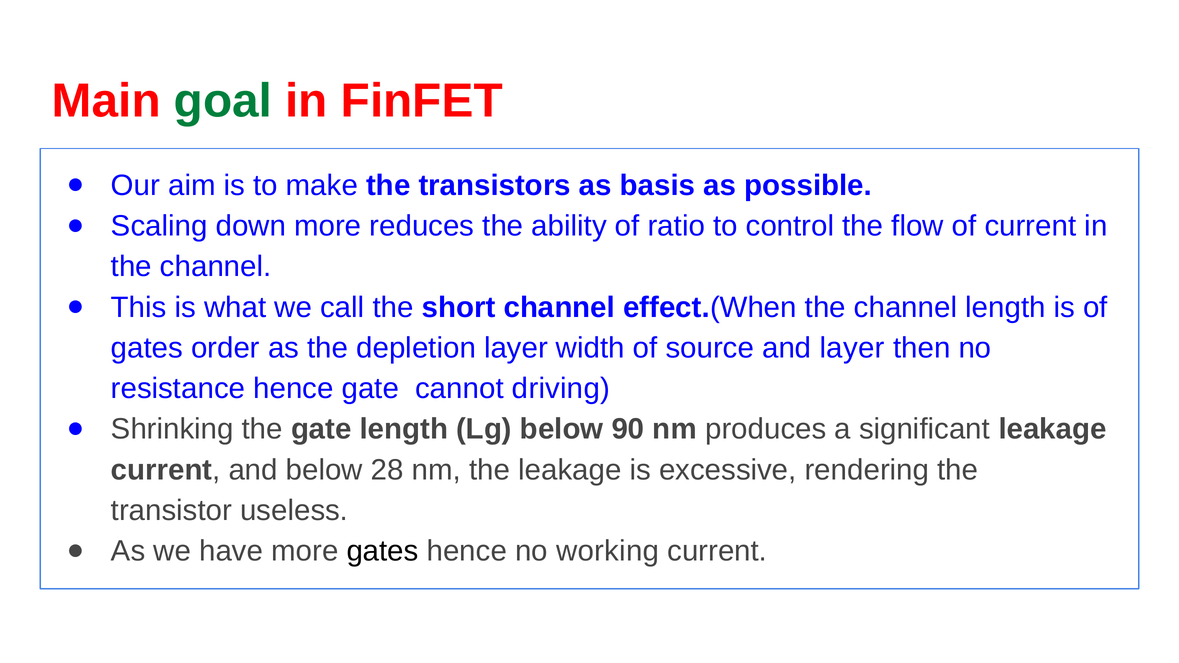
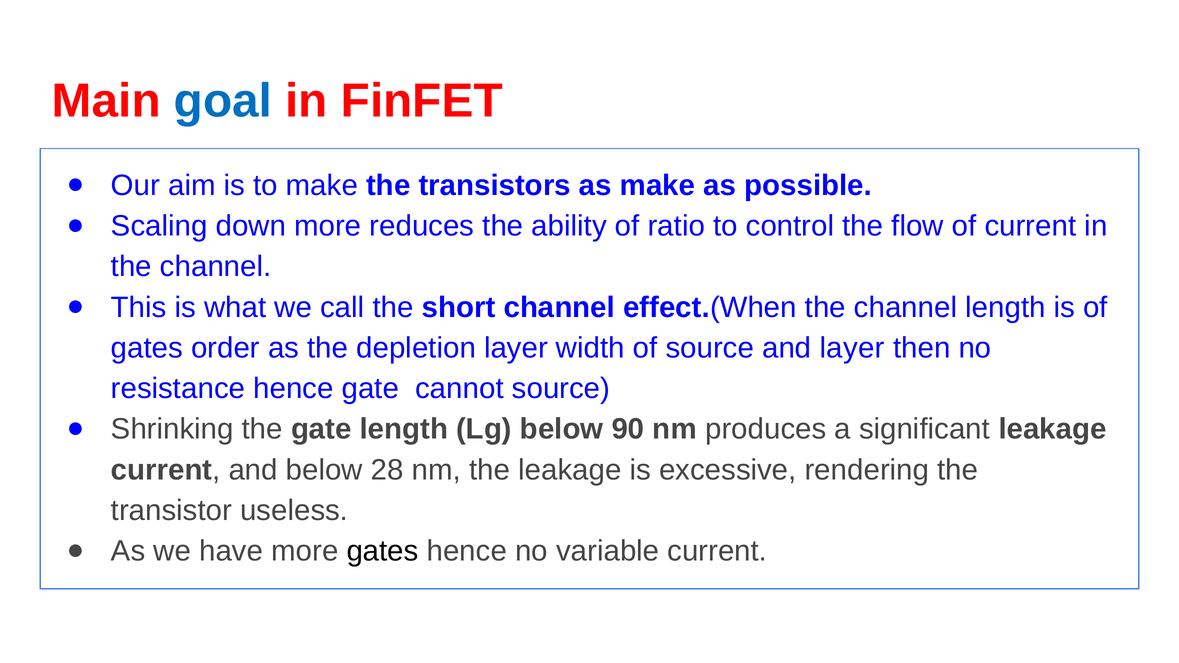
goal colour: green -> blue (223, 101)
as basis: basis -> make (658, 185)
cannot driving: driving -> source (561, 389)
working: working -> variable (608, 551)
